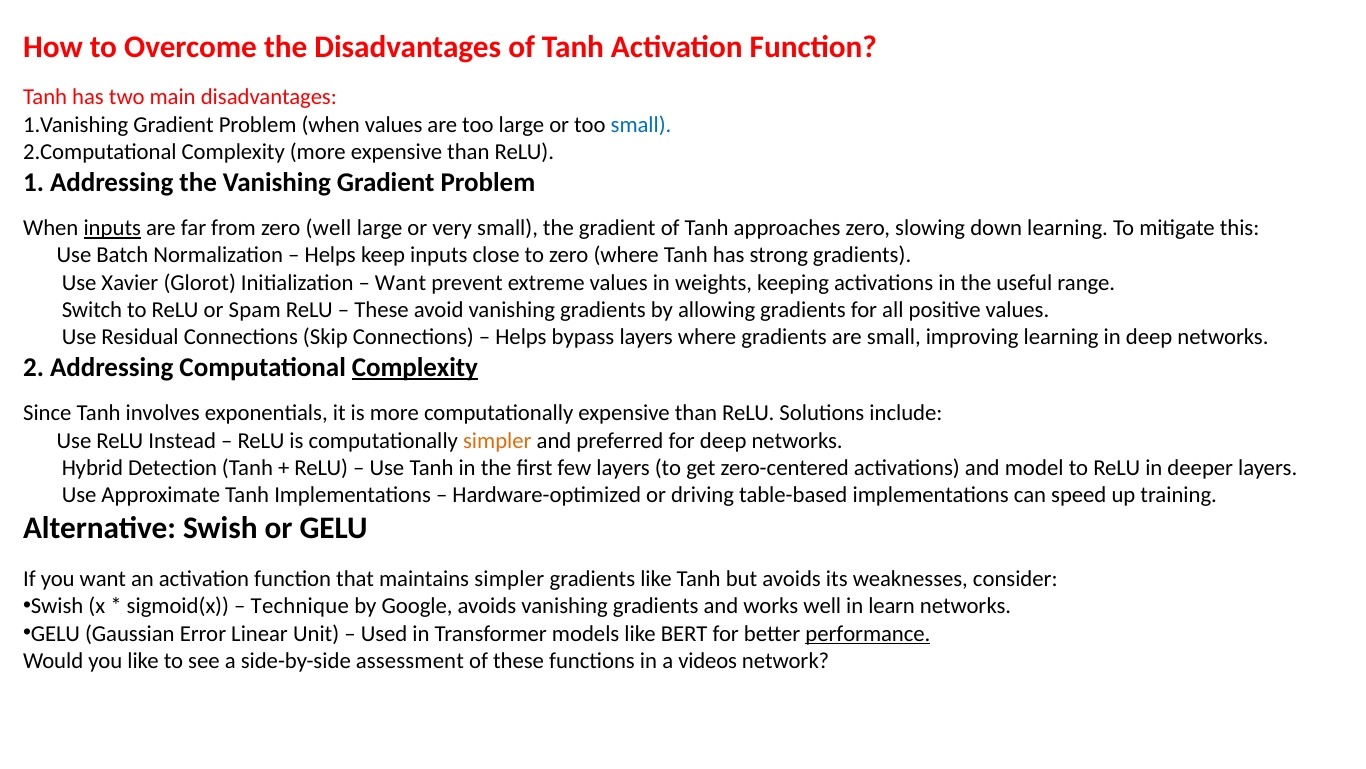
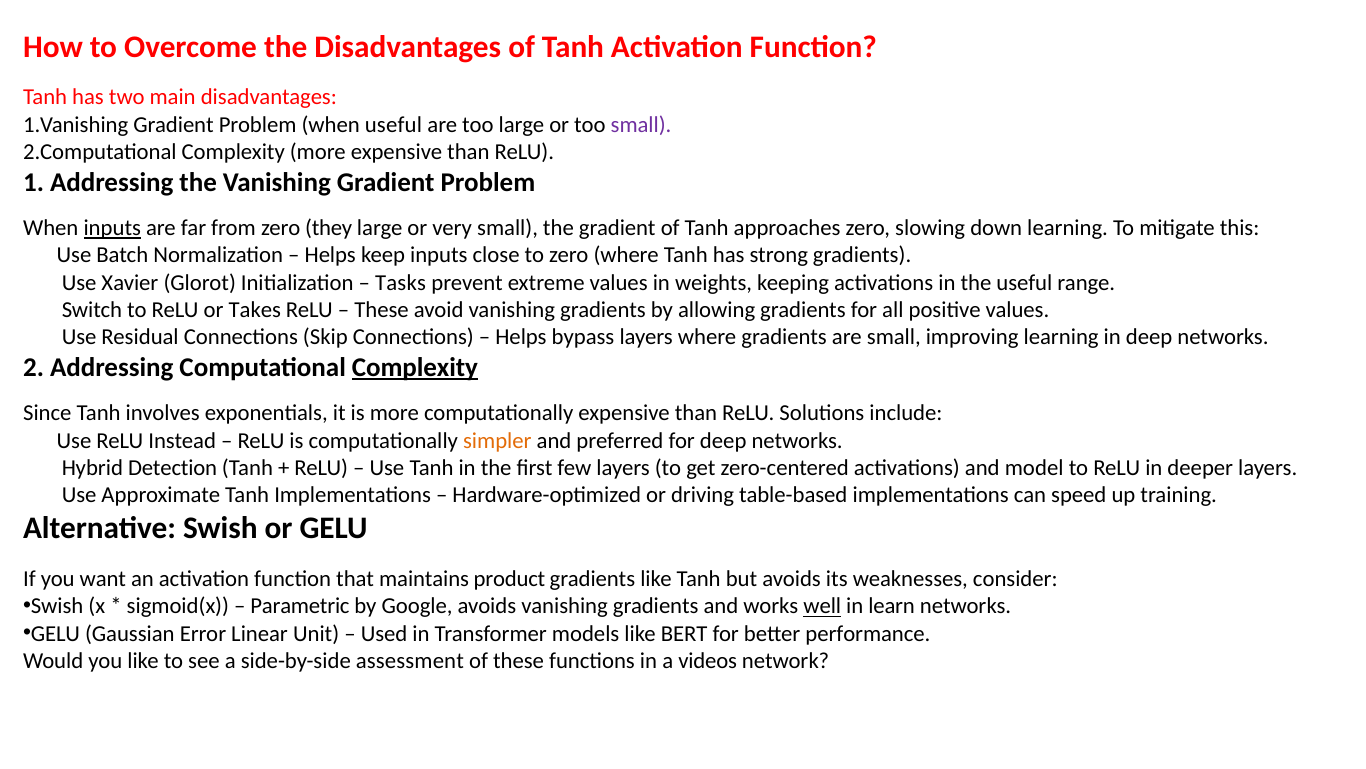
when values: values -> useful (393, 125)
small colour: blue -> purple (641, 125)
zero well: well -> they (329, 228)
Want: Want -> Tasks (401, 282)
Spam: Spam -> Takes (255, 310)
maintains simpler: simpler -> product (510, 579)
Technique: Technique -> Parametric (300, 606)
well underline: none -> present (822, 606)
performance underline: present -> none (868, 633)
